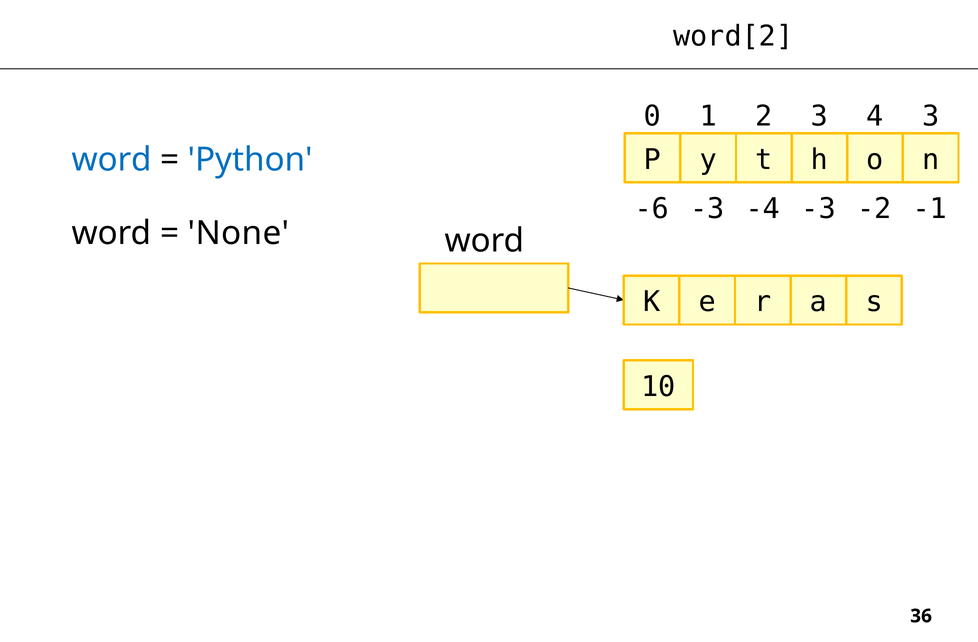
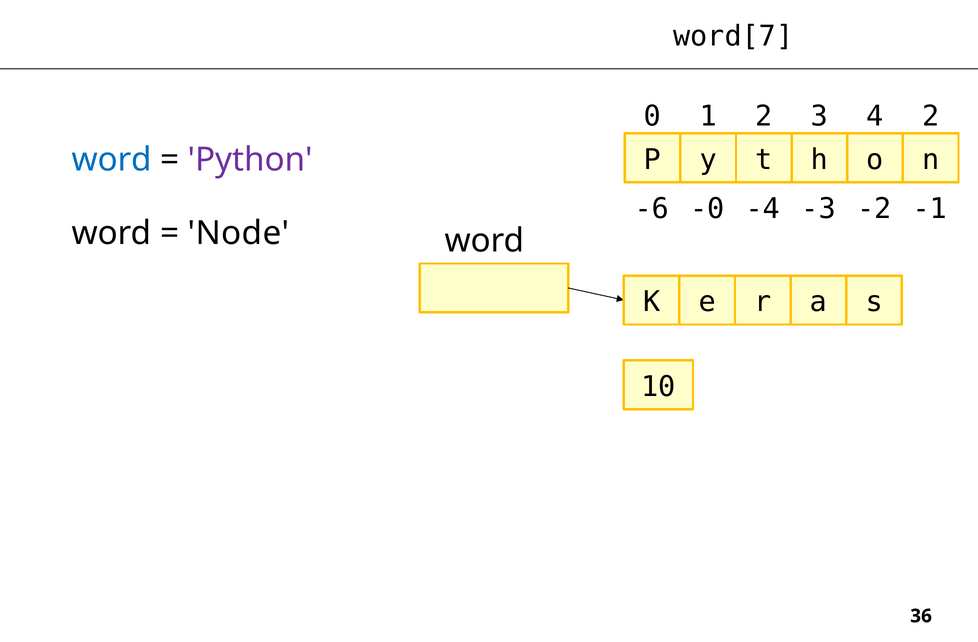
word[2: word[2 -> word[7 (733, 36)
4 3: 3 -> 2 (931, 116)
Python colour: blue -> purple (250, 160)
-6 -3: -3 -> -0 (707, 209)
None: None -> Node (239, 233)
